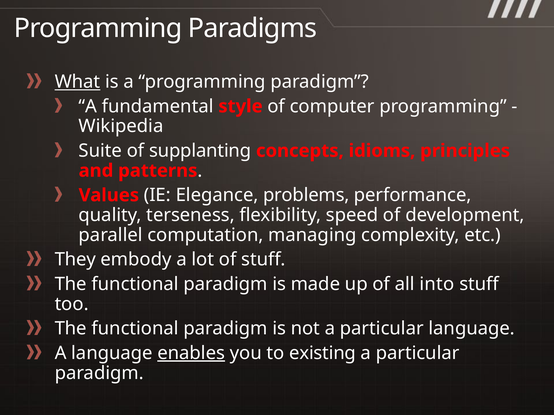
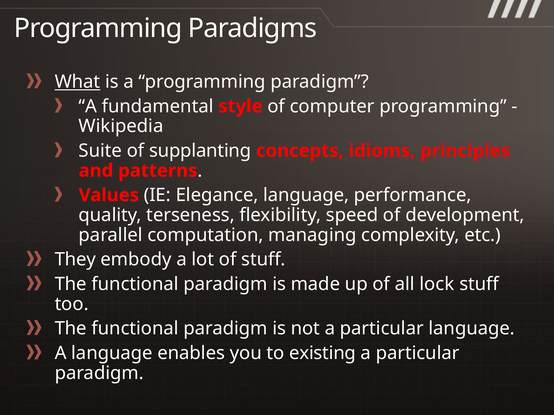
Elegance problems: problems -> language (306, 195)
into: into -> lock (437, 284)
enables underline: present -> none (191, 353)
